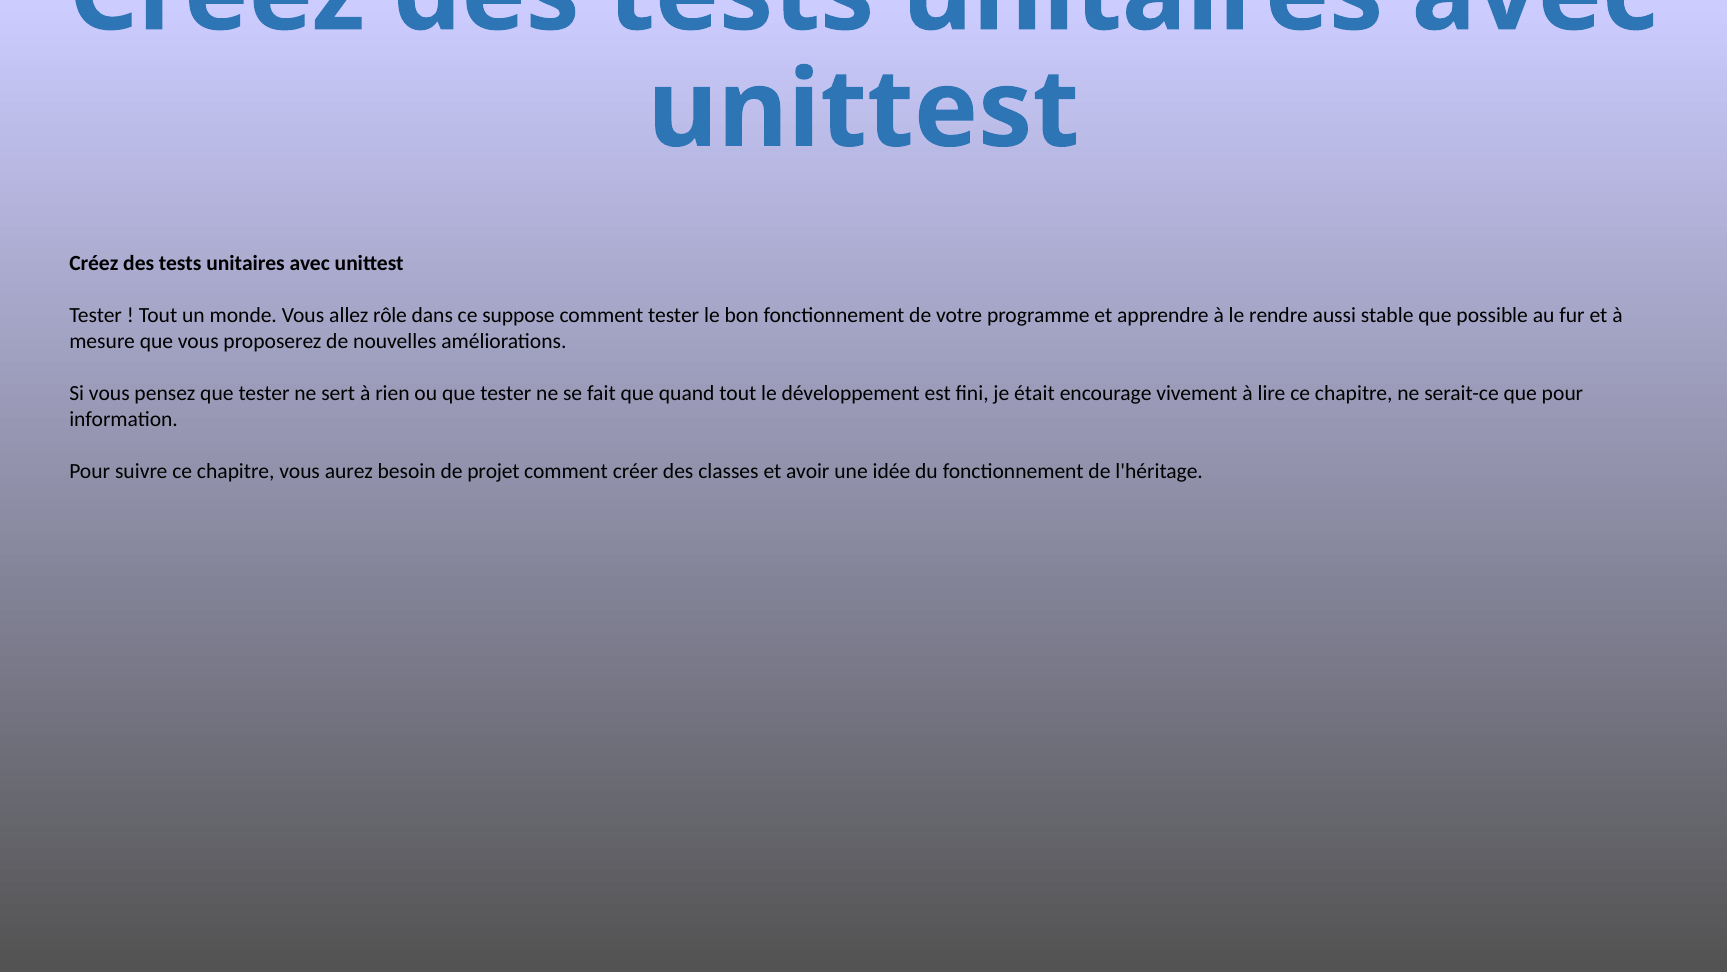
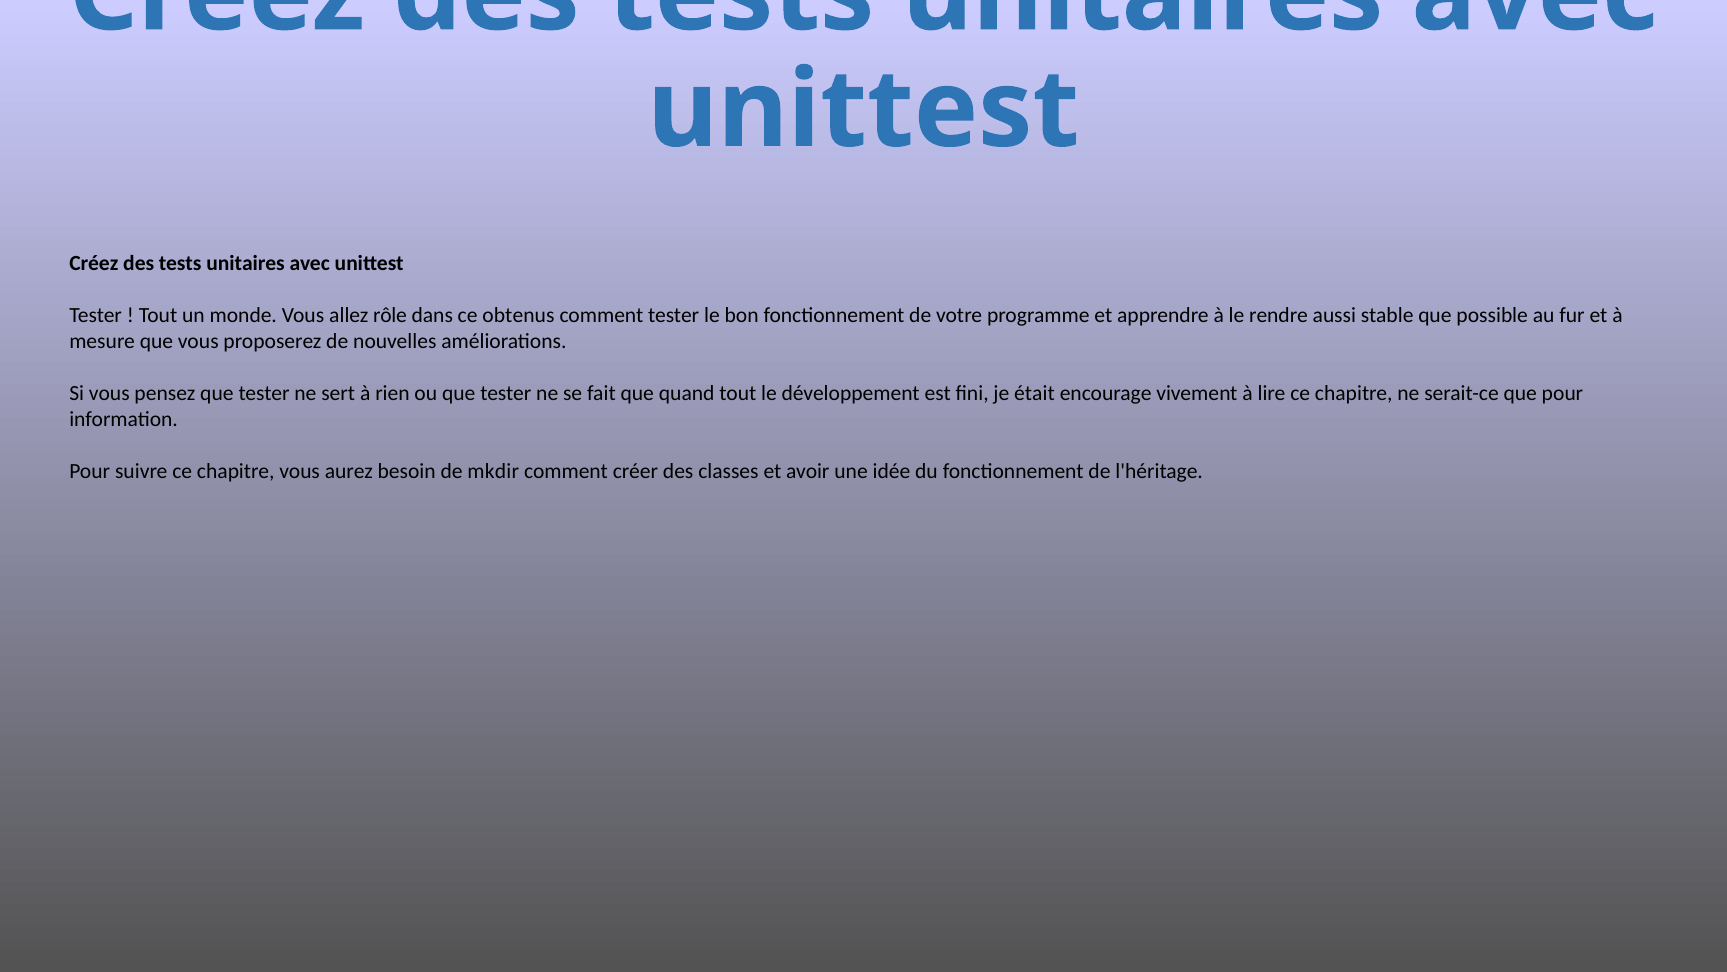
suppose: suppose -> obtenus (518, 315)
projet: projet -> mkdir (493, 471)
